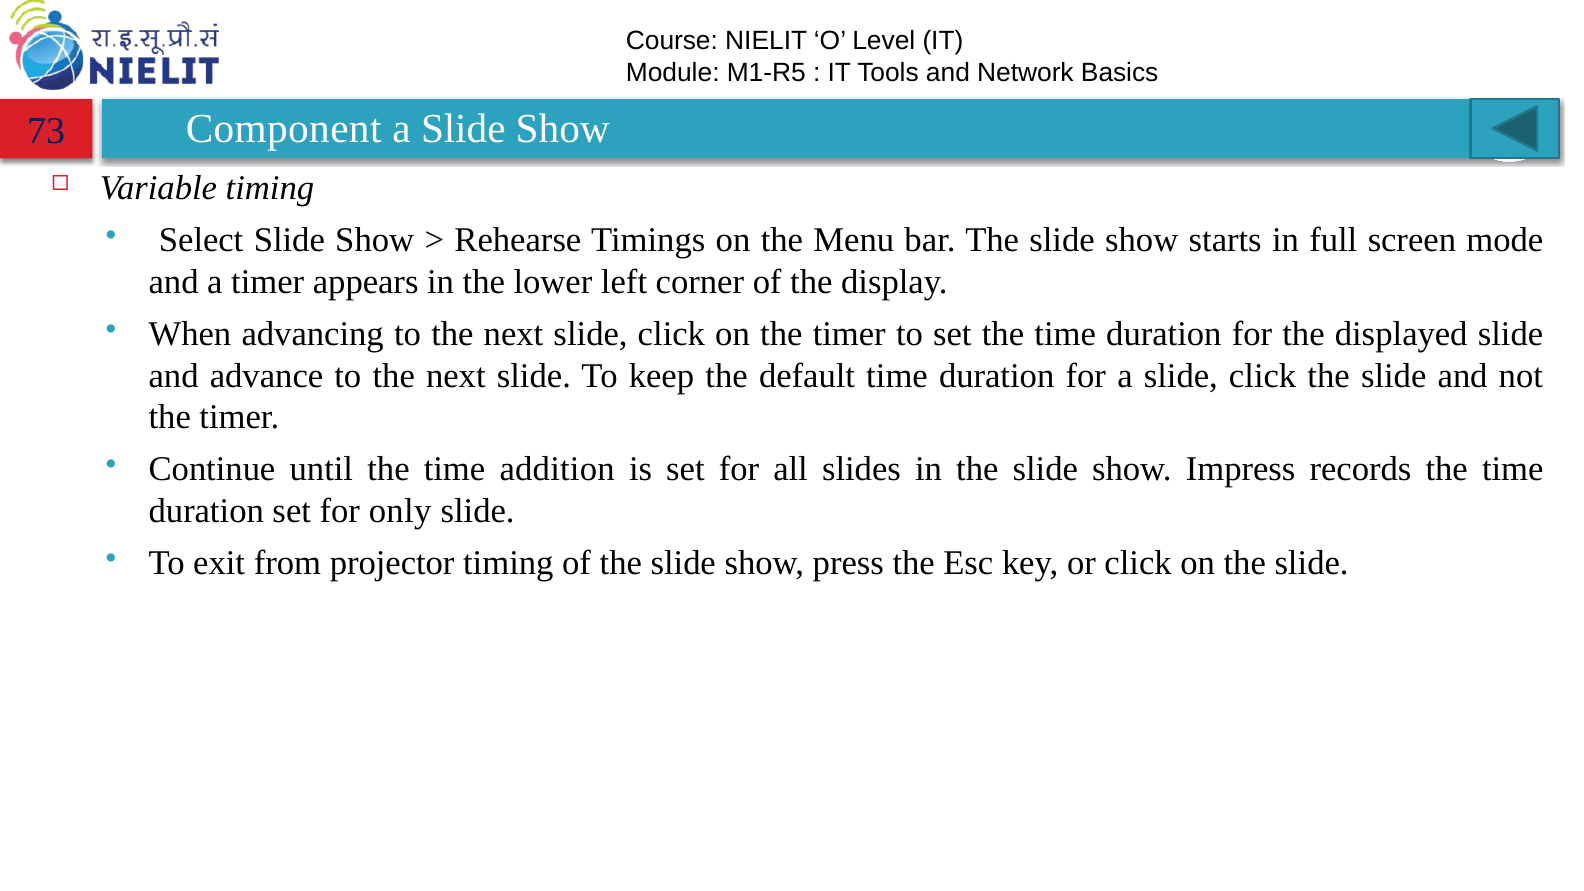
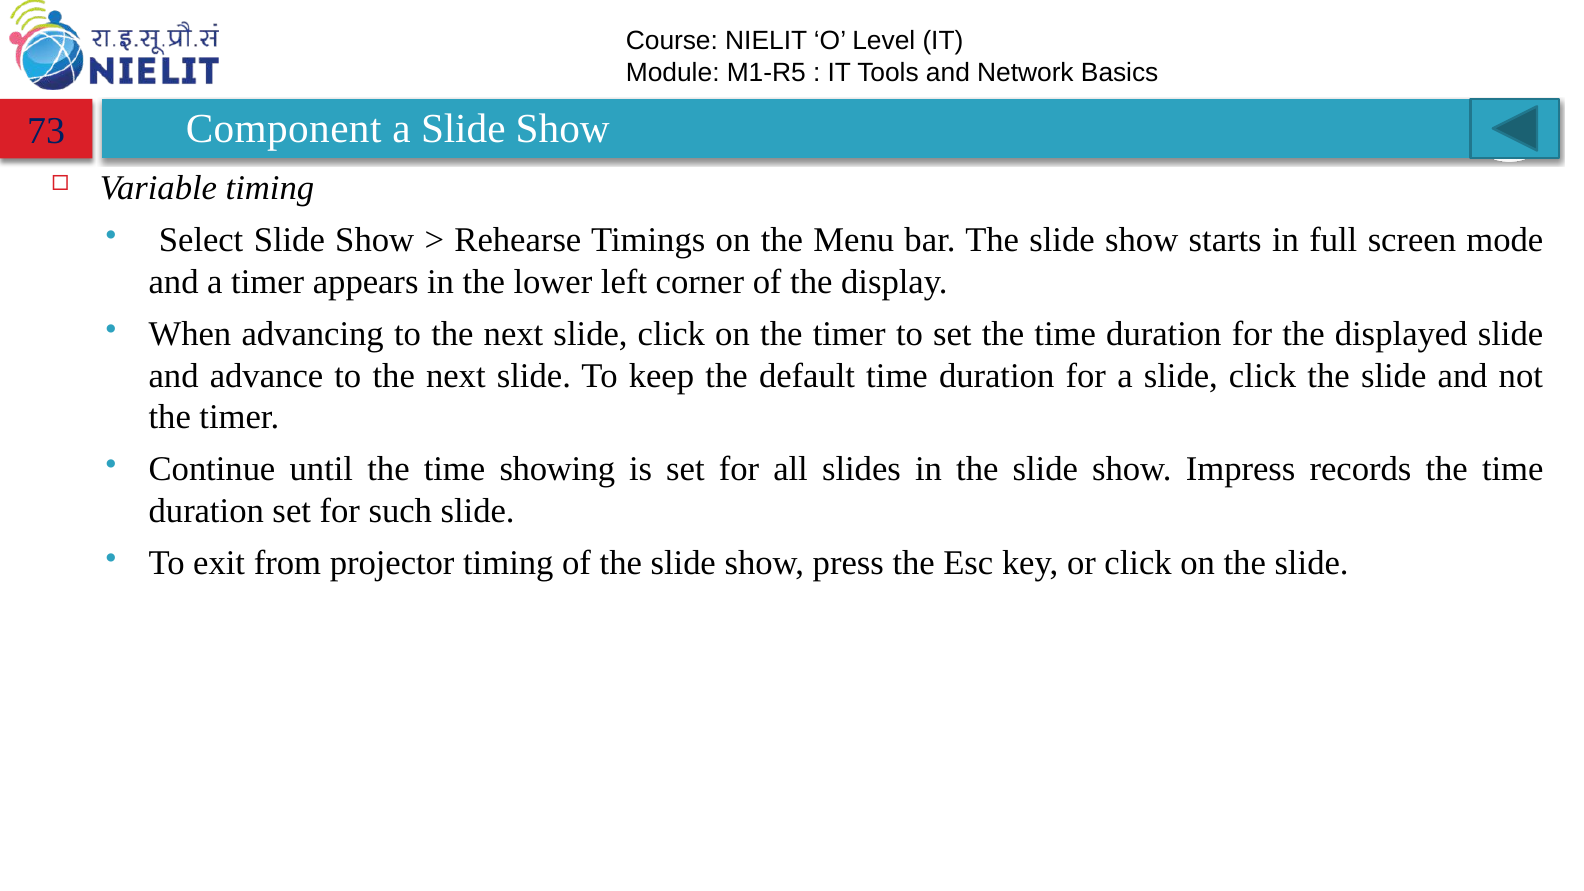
addition: addition -> showing (557, 469)
only: only -> such (400, 511)
